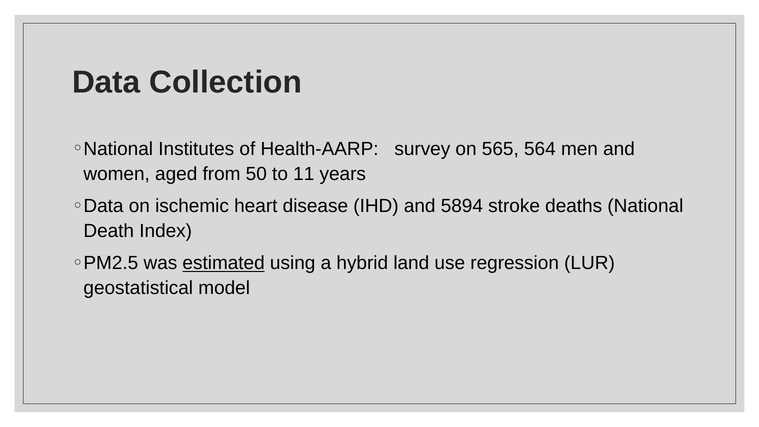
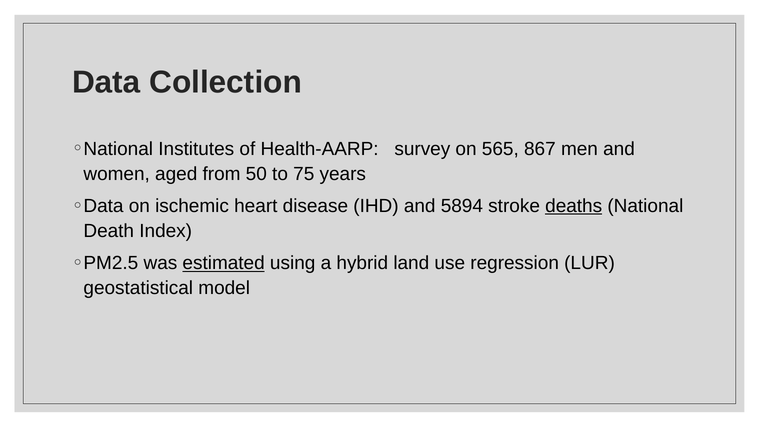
564: 564 -> 867 (540, 149)
11: 11 -> 75 (304, 174)
deaths underline: none -> present (574, 206)
